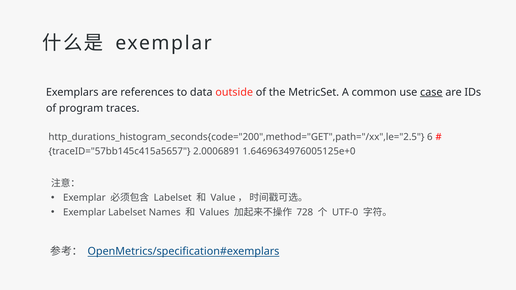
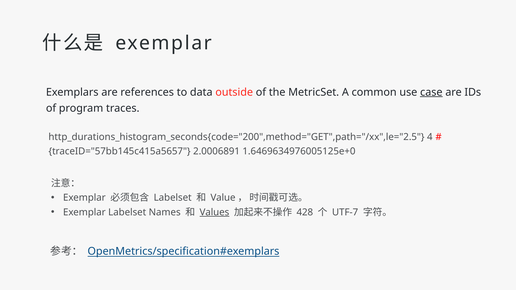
6: 6 -> 4 (430, 137)
Values underline: none -> present (214, 212)
728: 728 -> 428 (305, 212)
UTF-0: UTF-0 -> UTF-7 (345, 212)
